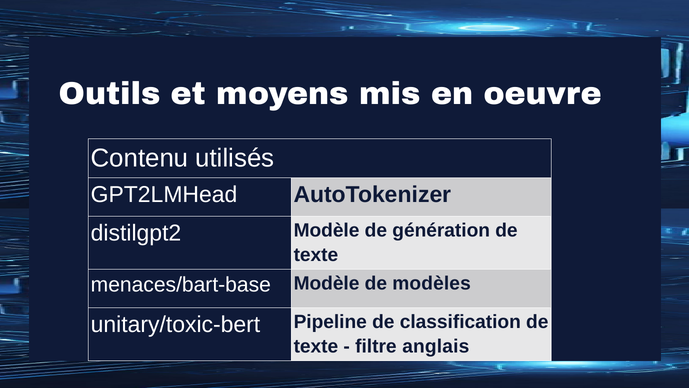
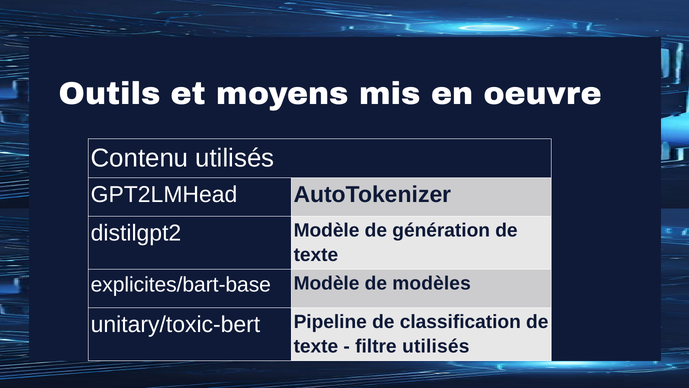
menaces/bart-base: menaces/bart-base -> explicites/bart-base (181, 284)
filtre anglais: anglais -> utilisés (436, 346)
